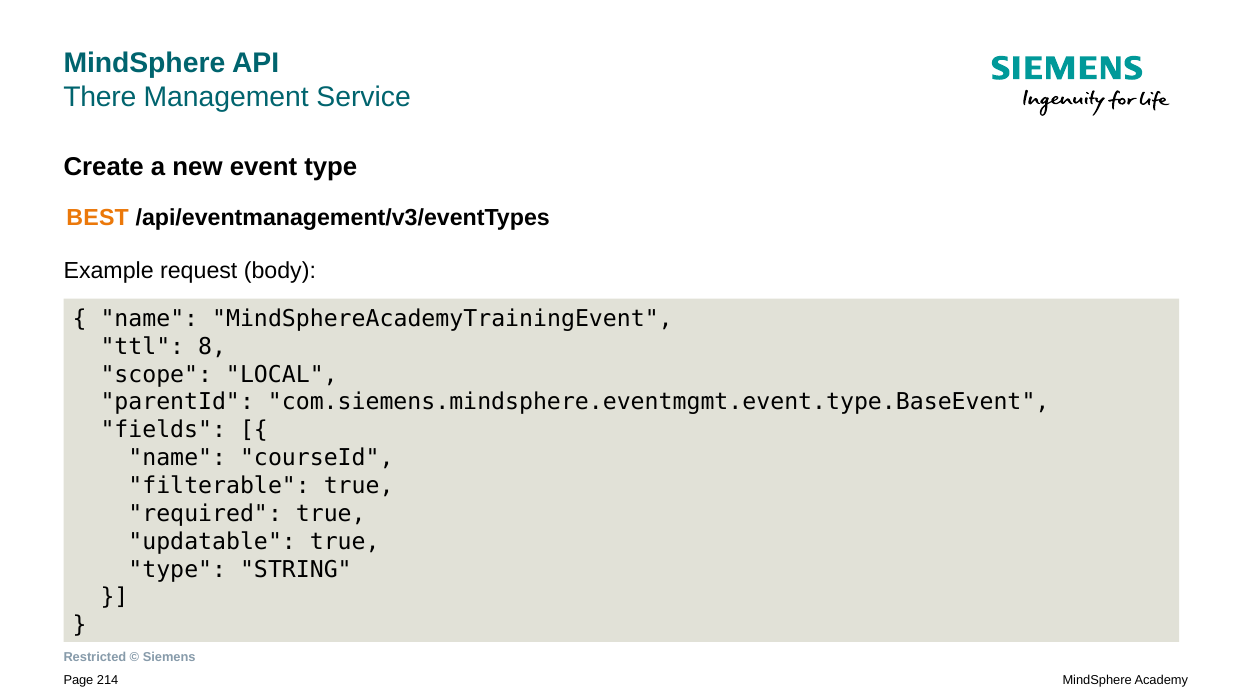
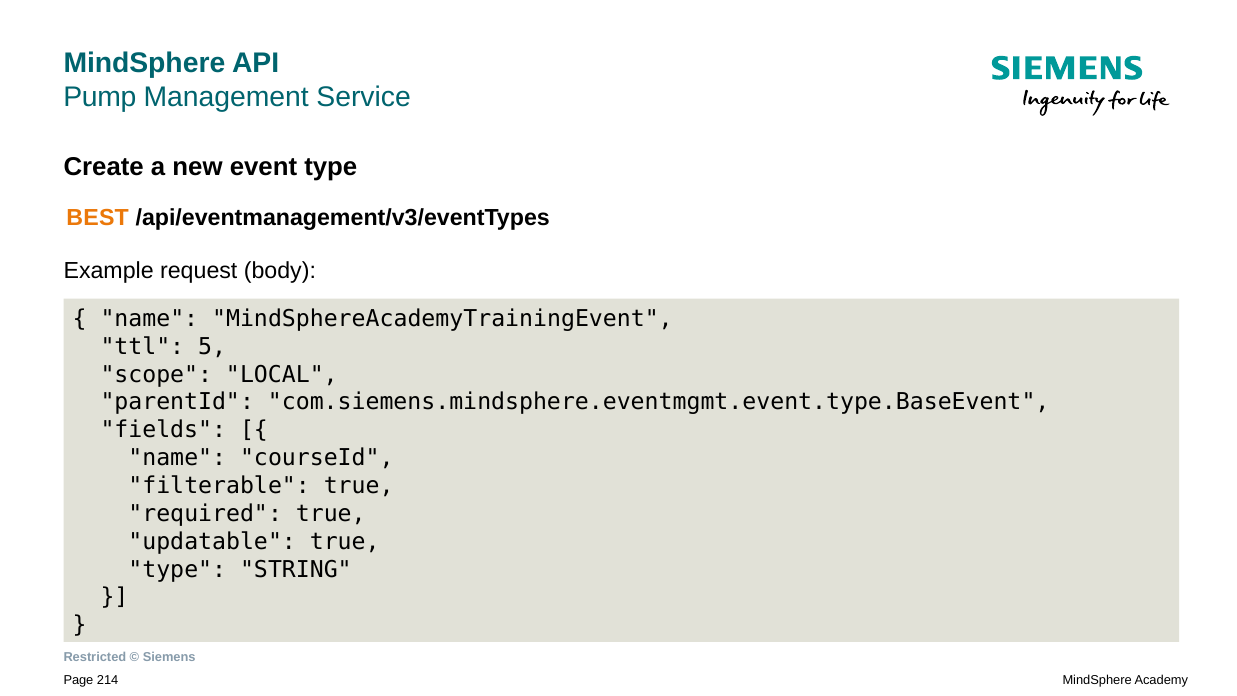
There: There -> Pump (100, 97)
8: 8 -> 5 (212, 347)
